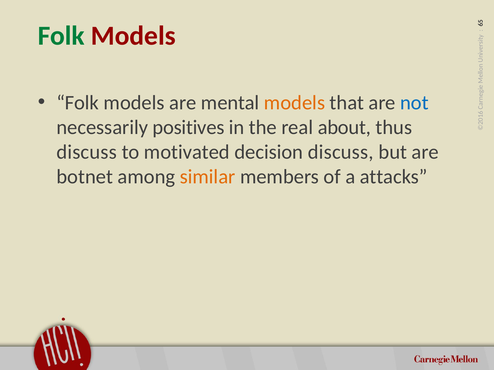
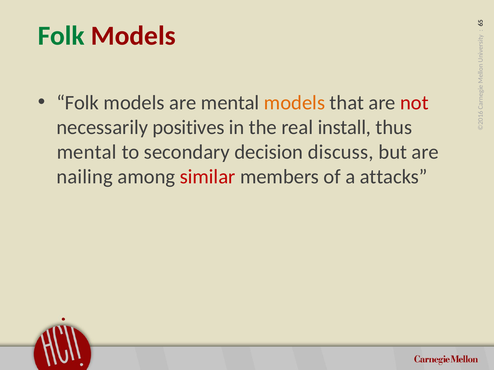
not colour: blue -> red (414, 103)
about: about -> install (344, 127)
discuss: discuss -> mental (87, 152)
motivated: motivated -> secondary (187, 152)
botnet: botnet -> nailing (85, 177)
similar colour: orange -> red (208, 177)
